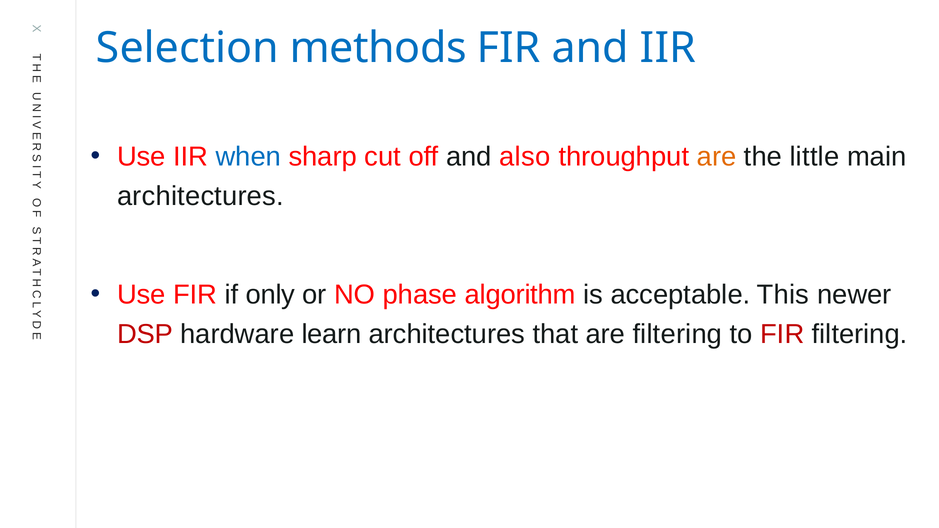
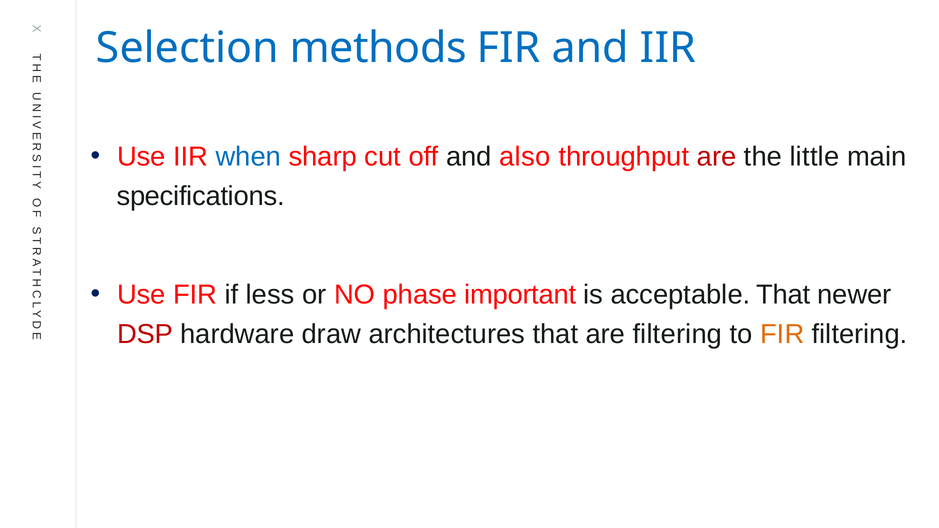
are colour: orange -> red (717, 157)
architectures: architectures -> specifications (201, 196)
only: only -> less (270, 295)
algorithm: algorithm -> important (520, 295)
acceptable This: This -> That (783, 295)
learn: learn -> draw (331, 334)
FIR colour: red -> orange (782, 334)
